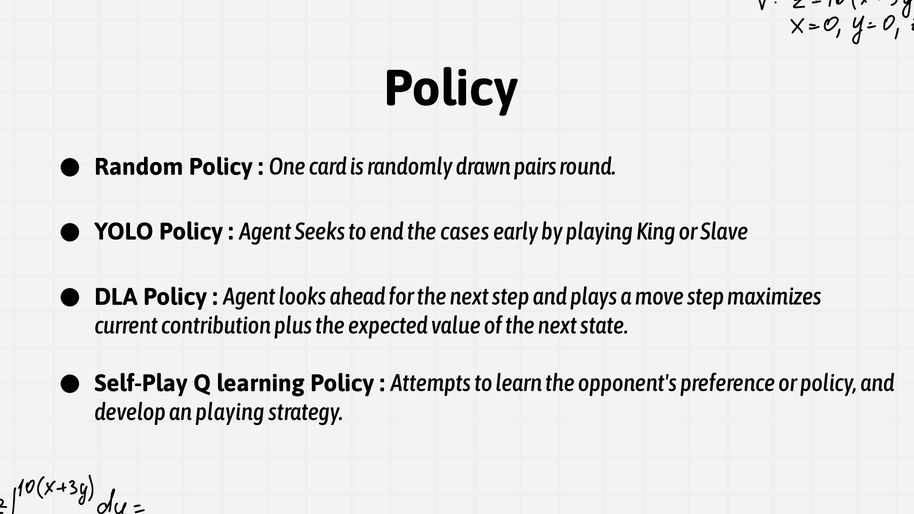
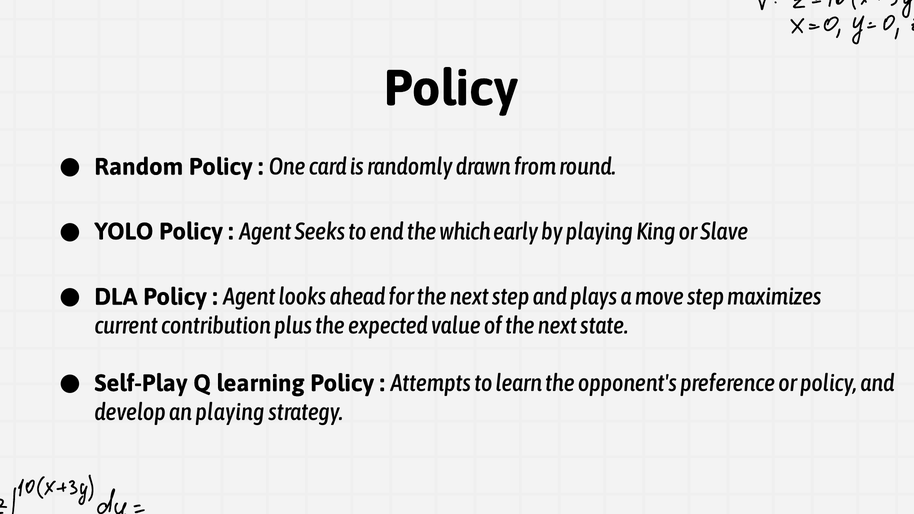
pairs: pairs -> from (535, 167)
cases: cases -> which (465, 232)
